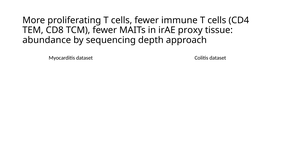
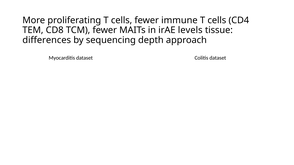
proxy: proxy -> levels (190, 30)
abundance: abundance -> differences (47, 40)
